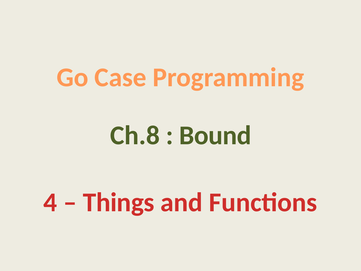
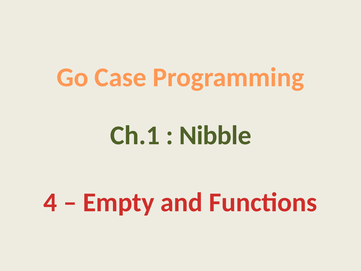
Ch.8: Ch.8 -> Ch.1 (135, 135)
Bound: Bound -> Nibble (215, 135)
Things: Things -> Empty (119, 202)
